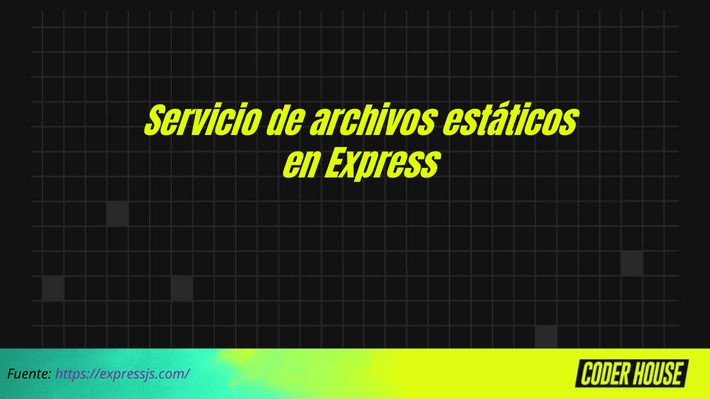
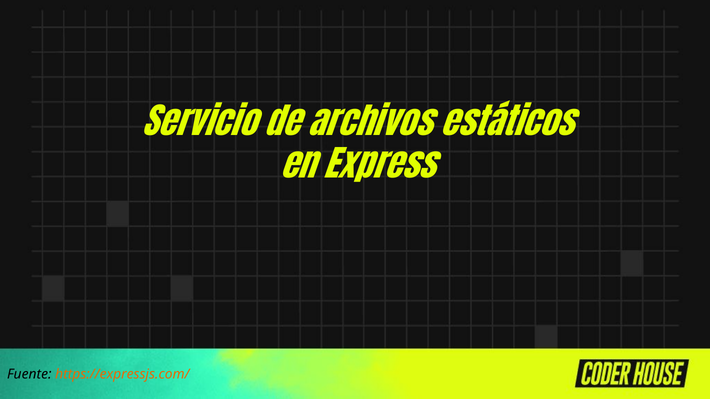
https://expressjs.com/ colour: purple -> orange (122, 374)
